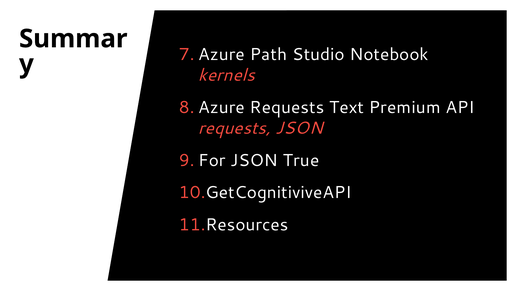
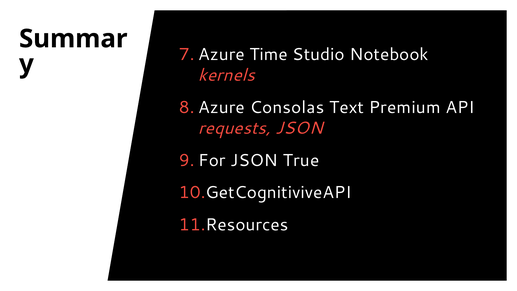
Path: Path -> Time (269, 55)
Requests: Requests -> Consolas (287, 107)
